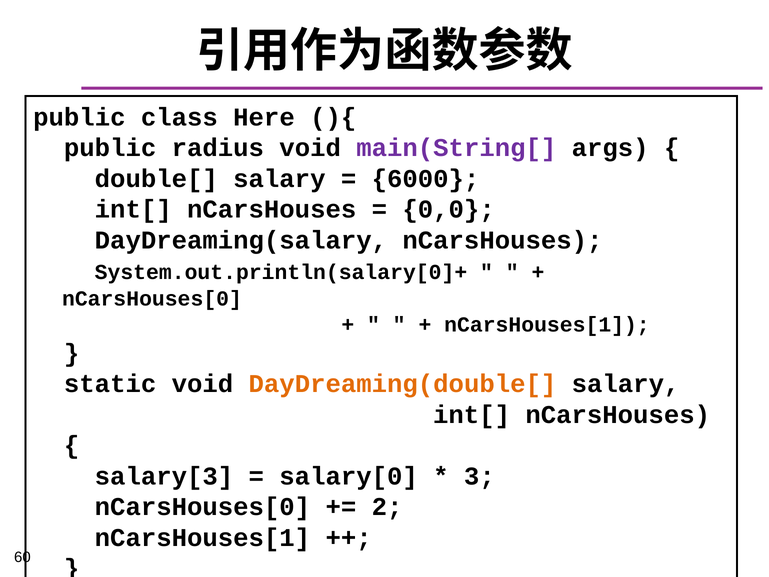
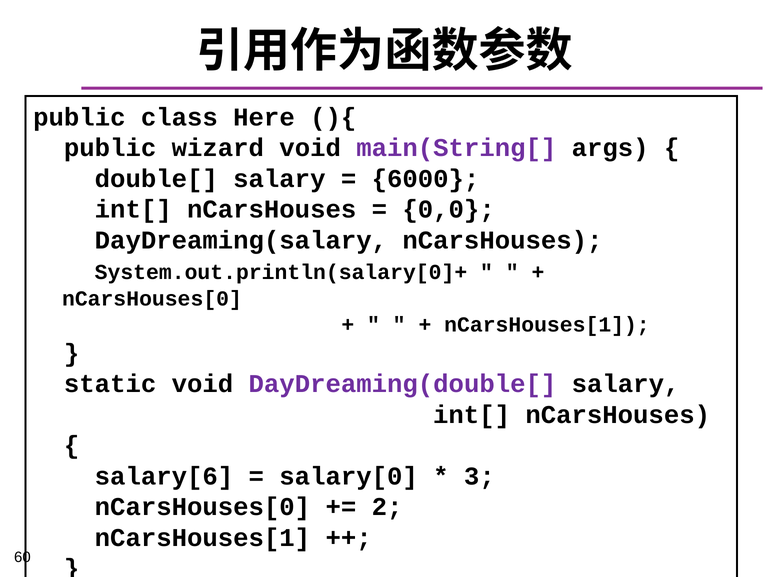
radius: radius -> wizard (218, 148)
DayDreaming(double[ colour: orange -> purple (402, 384)
salary[3: salary[3 -> salary[6 (164, 476)
